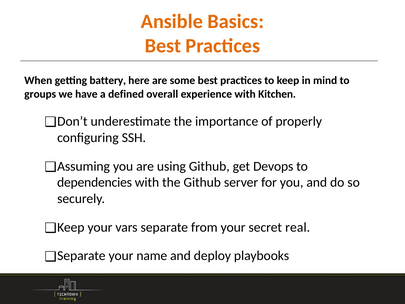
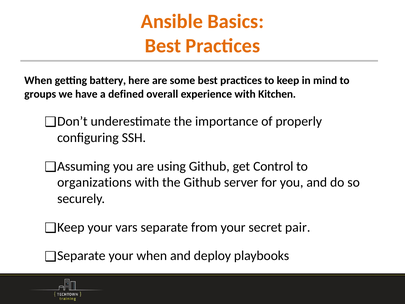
Devops: Devops -> Control (273, 166)
dependencies: dependencies -> organizations (94, 182)
real: real -> pair (298, 227)
your name: name -> when (152, 256)
